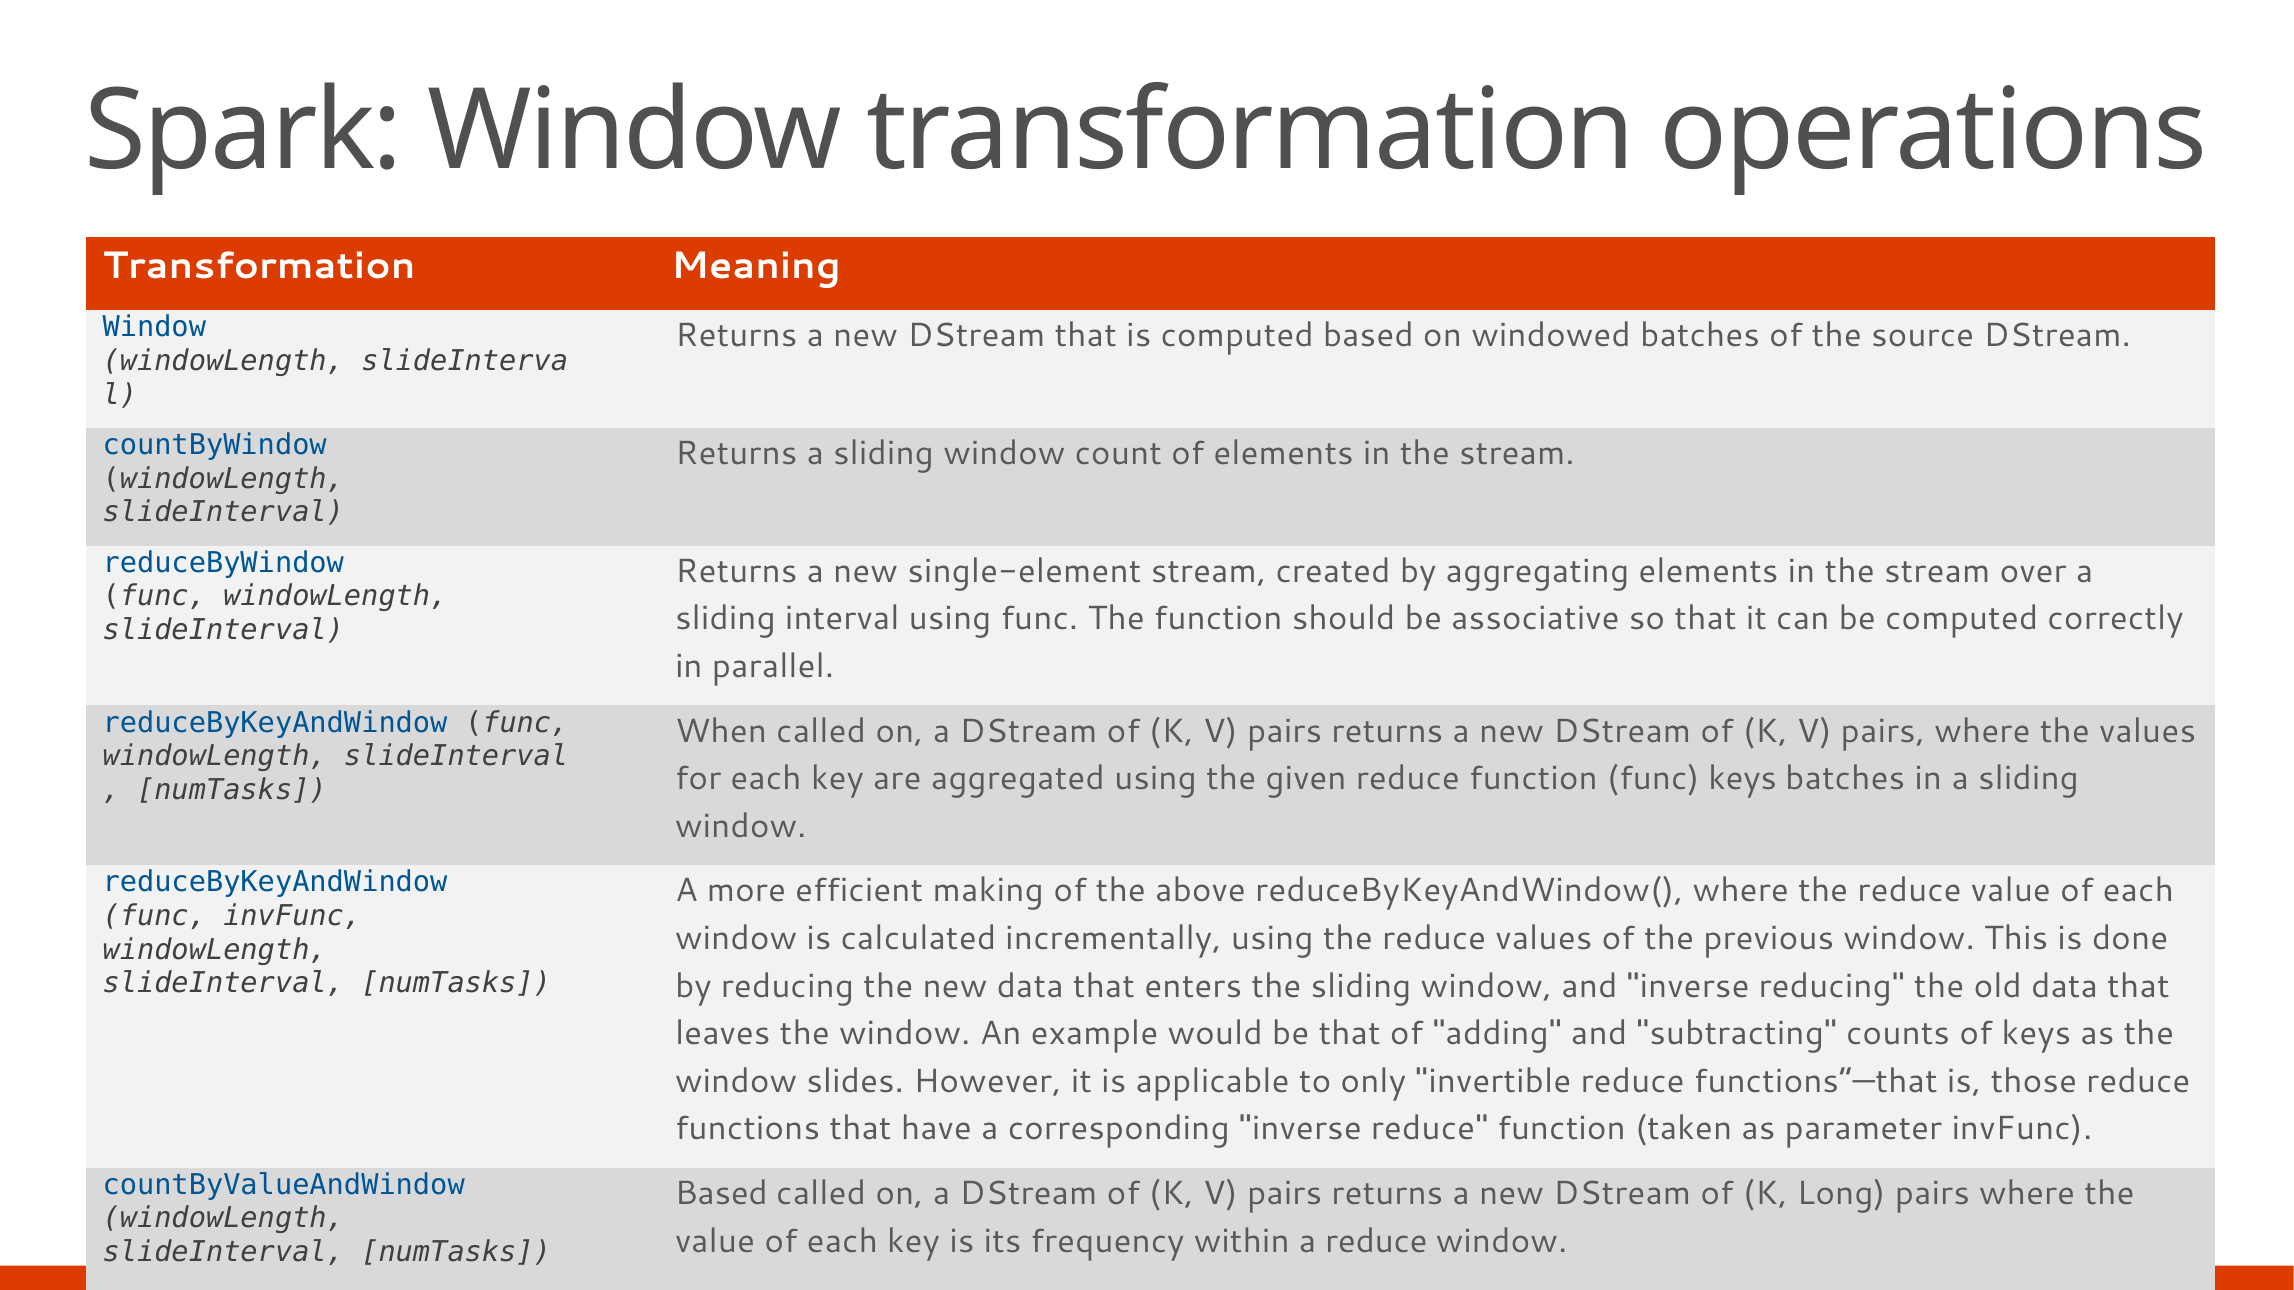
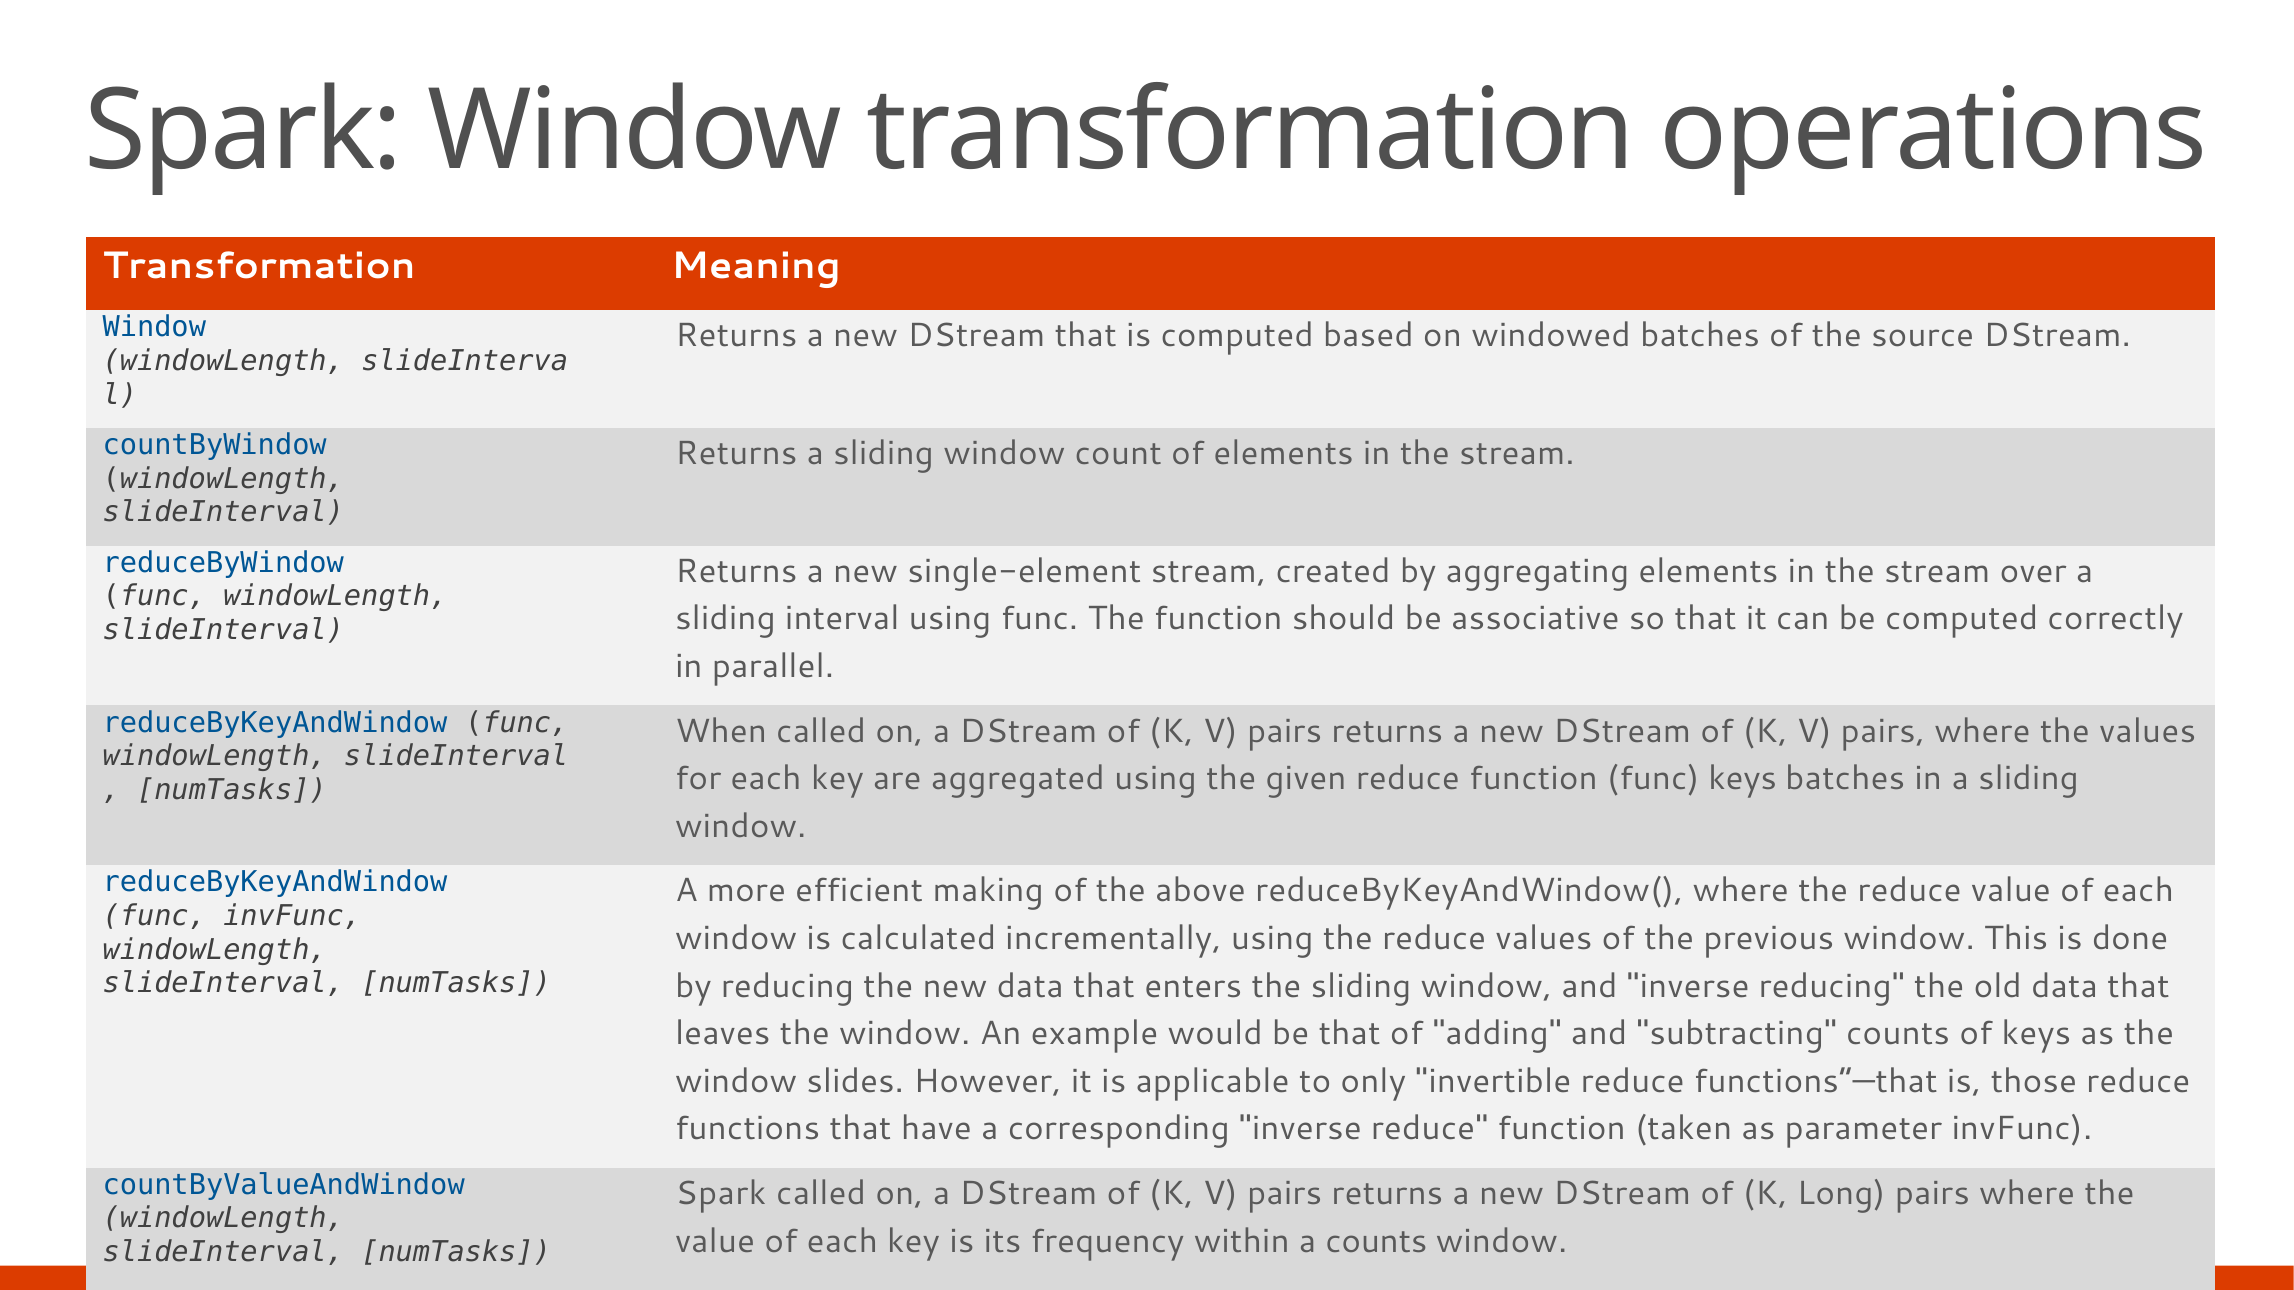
Based: Based -> Spark (721, 1194)
a reduce: reduce -> counts (1376, 1241)
